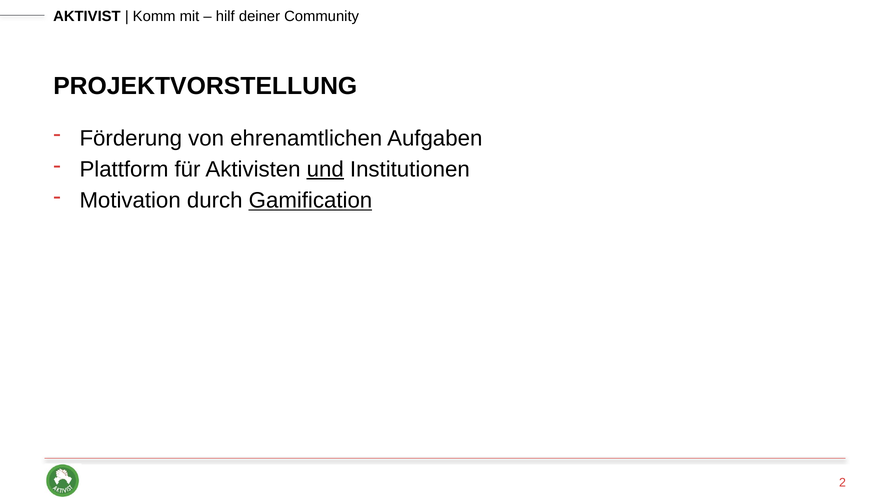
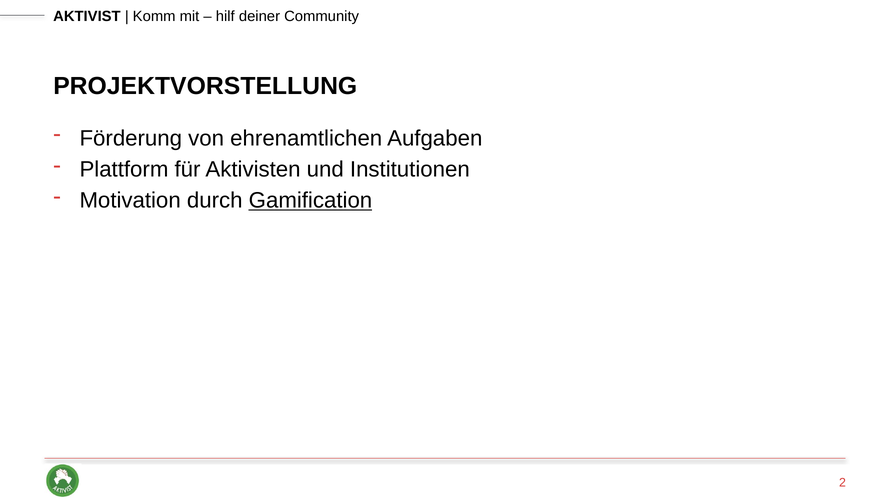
und underline: present -> none (325, 170)
